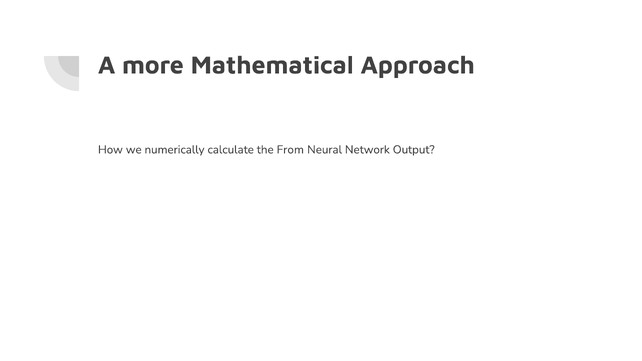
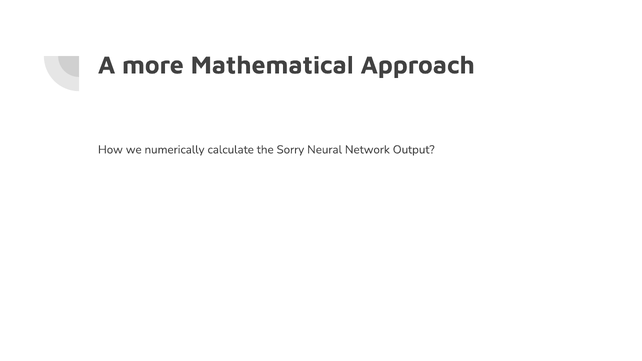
From: From -> Sorry (290, 150)
